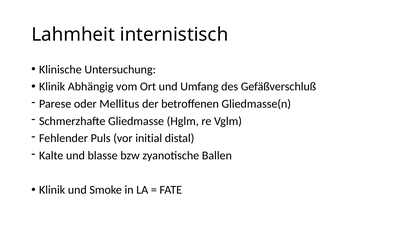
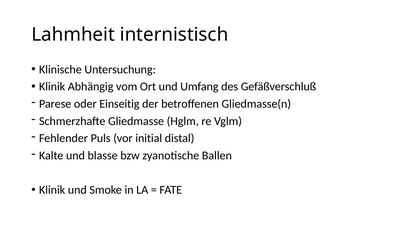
Mellitus: Mellitus -> Einseitig (119, 104)
